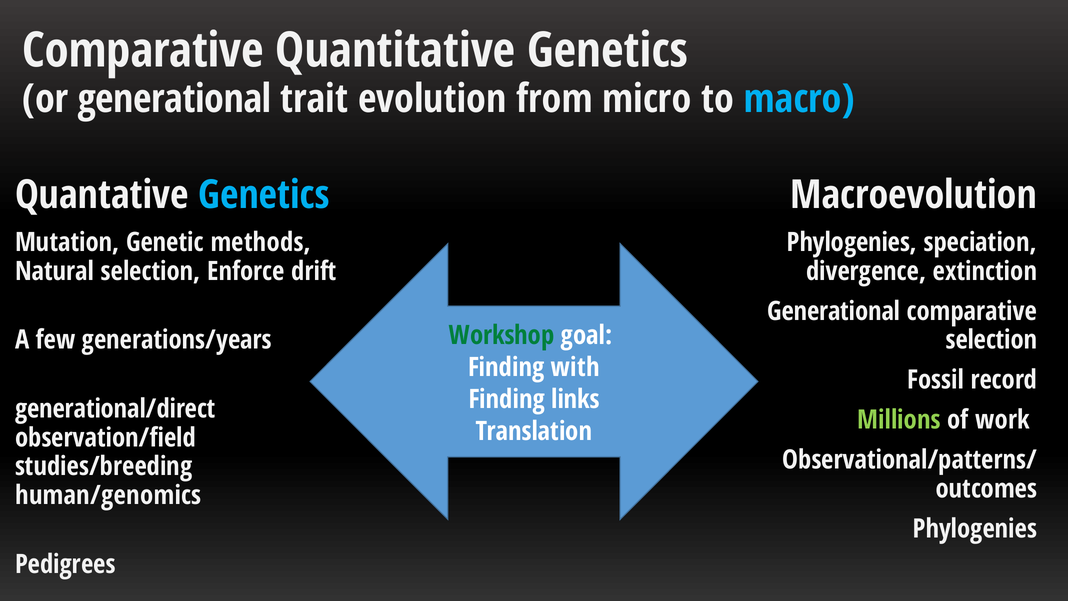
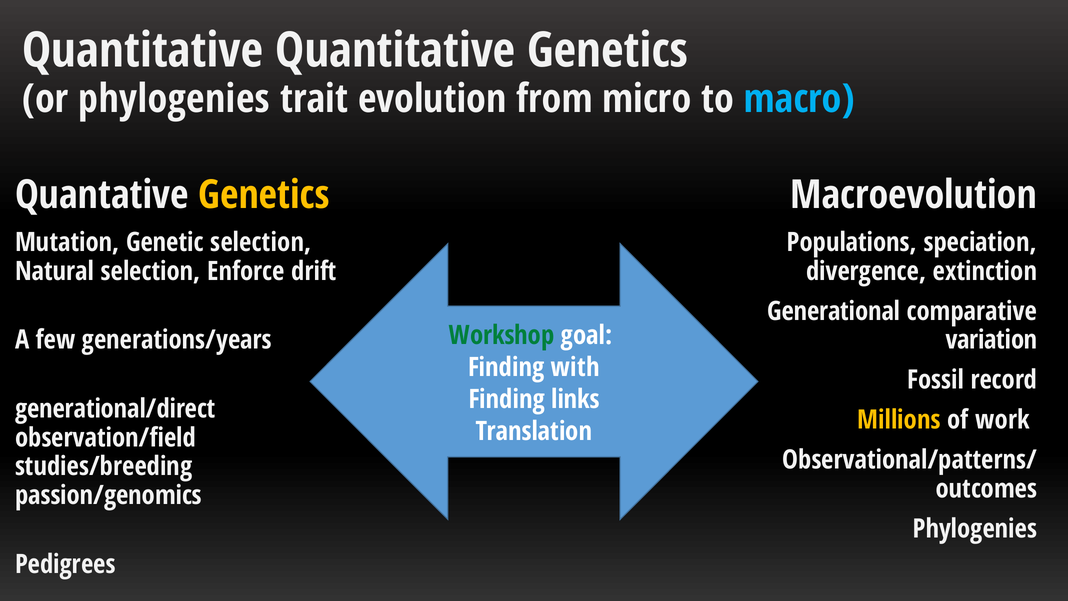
Comparative: Comparative -> Quantitative (143, 51)
or generational: generational -> phylogenies (174, 99)
Genetics colour: light blue -> yellow (264, 195)
Genetic methods: methods -> selection (261, 242)
Phylogenies: Phylogenies -> Populations (852, 242)
selection: selection -> variation (992, 340)
Millions colour: light green -> yellow (899, 420)
human/genomics: human/genomics -> passion/genomics (108, 495)
